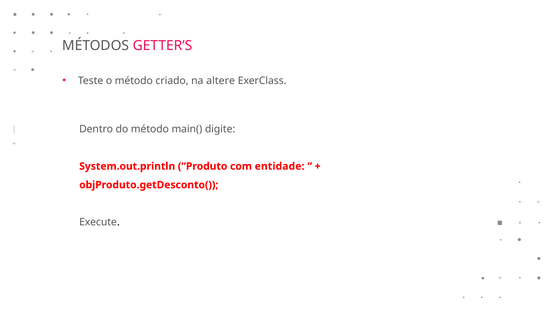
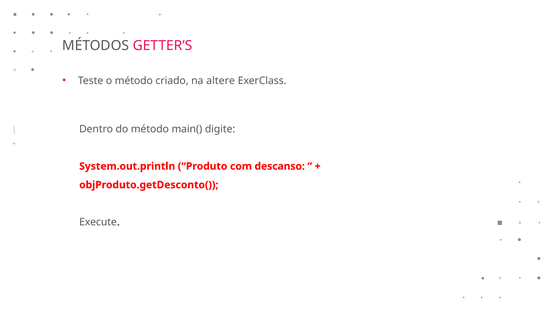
entidade: entidade -> descanso (280, 166)
